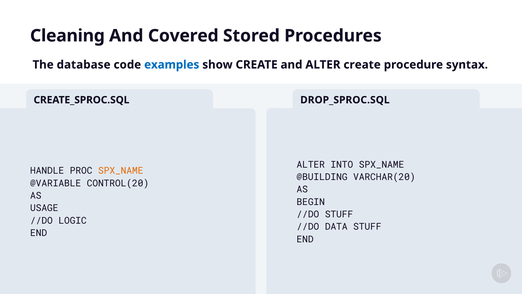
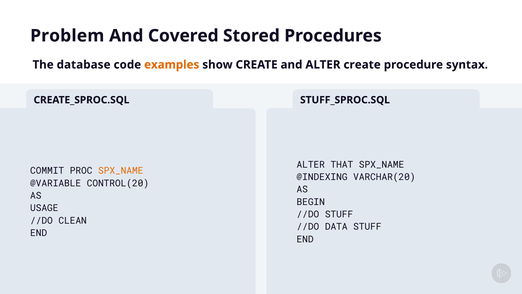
Cleaning: Cleaning -> Problem (67, 36)
examples colour: blue -> orange (172, 65)
DROP_SPROC.SQL: DROP_SPROC.SQL -> STUFF_SPROC.SQL (345, 100)
INTO: INTO -> THAT (342, 164)
HANDLE: HANDLE -> COMMIT (47, 171)
@BUILDING: @BUILDING -> @INDEXING (322, 177)
LOGIC: LOGIC -> CLEAN (73, 220)
